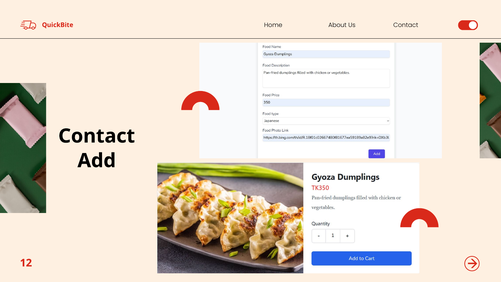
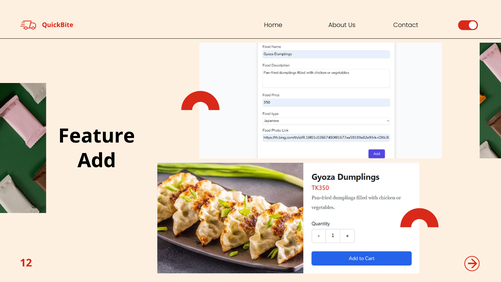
Contact: Contact -> Feature (97, 136)
